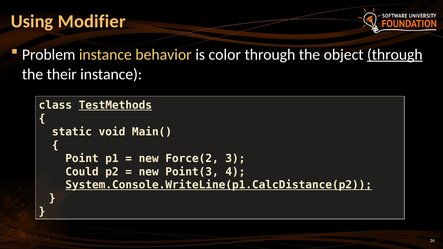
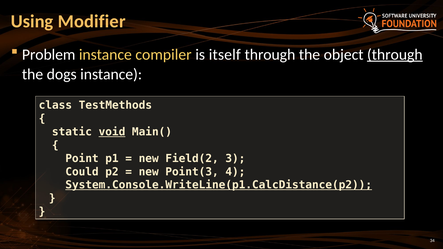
behavior: behavior -> compiler (164, 55)
color: color -> itself (225, 55)
their: their -> dogs (62, 74)
TestMethods underline: present -> none (115, 105)
void underline: none -> present (112, 132)
Force(2: Force(2 -> Field(2 (192, 159)
